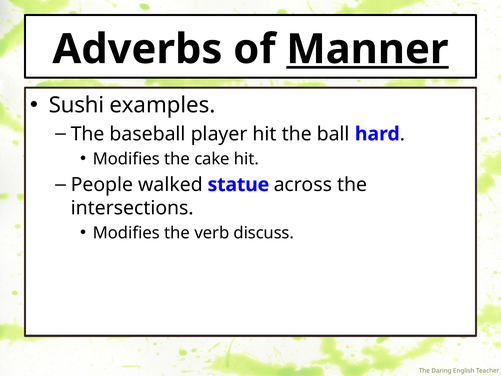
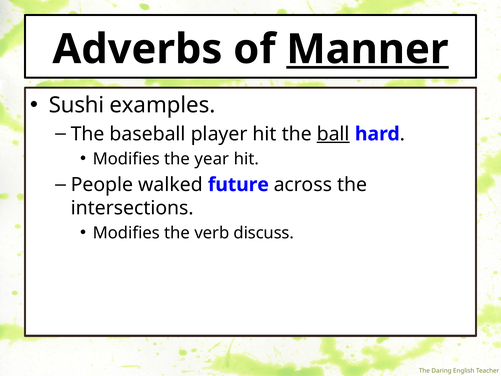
ball underline: none -> present (333, 134)
cake: cake -> year (212, 159)
statue: statue -> future (238, 185)
